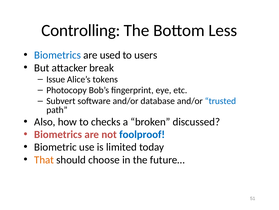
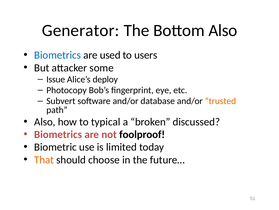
Controlling: Controlling -> Generator (81, 30)
Bottom Less: Less -> Also (223, 30)
break: break -> some (102, 68)
tokens: tokens -> deploy (105, 79)
trusted colour: blue -> orange (220, 101)
checks: checks -> typical (106, 121)
foolproof colour: blue -> black (142, 134)
